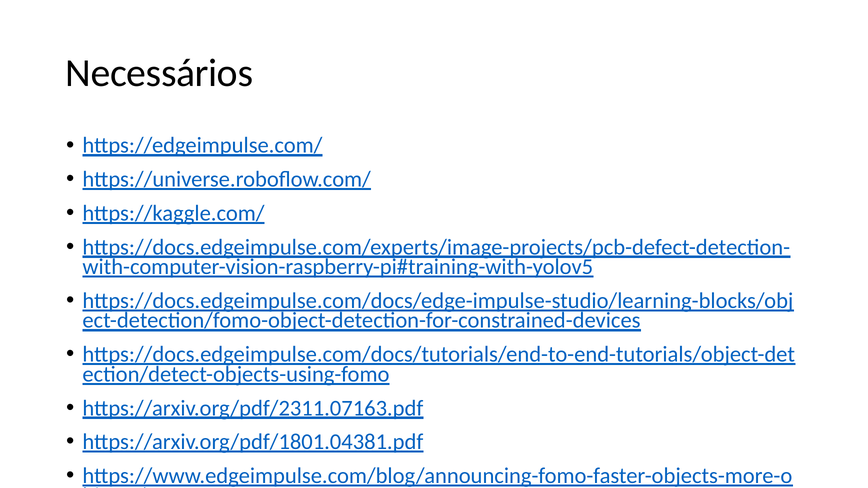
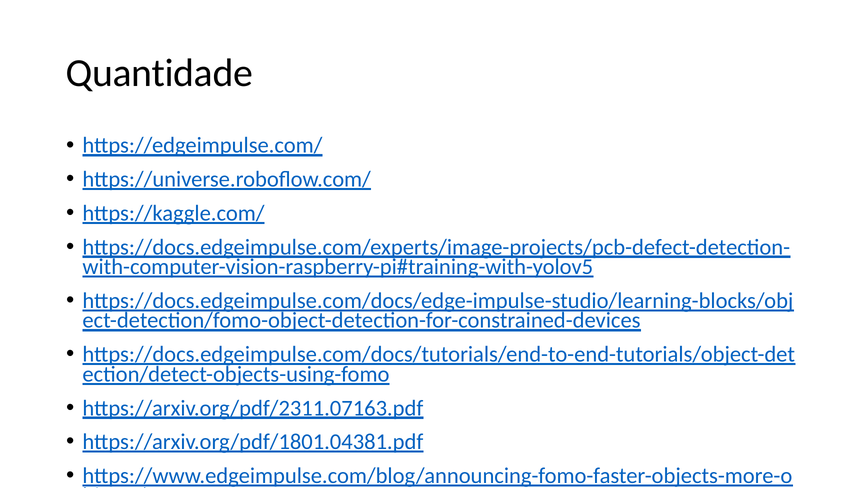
Necessários: Necessários -> Quantidade (159, 73)
